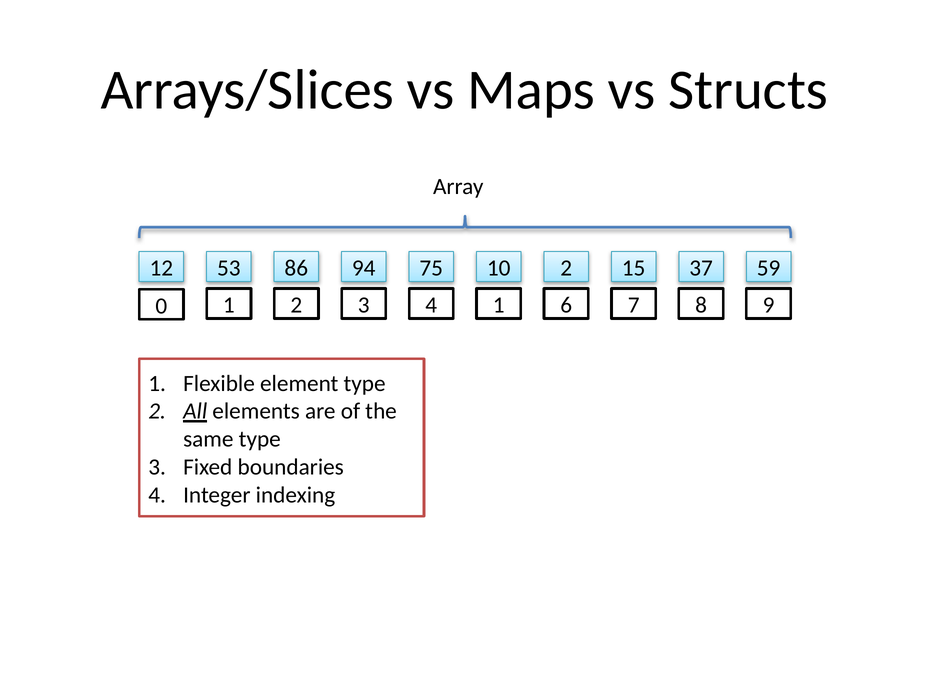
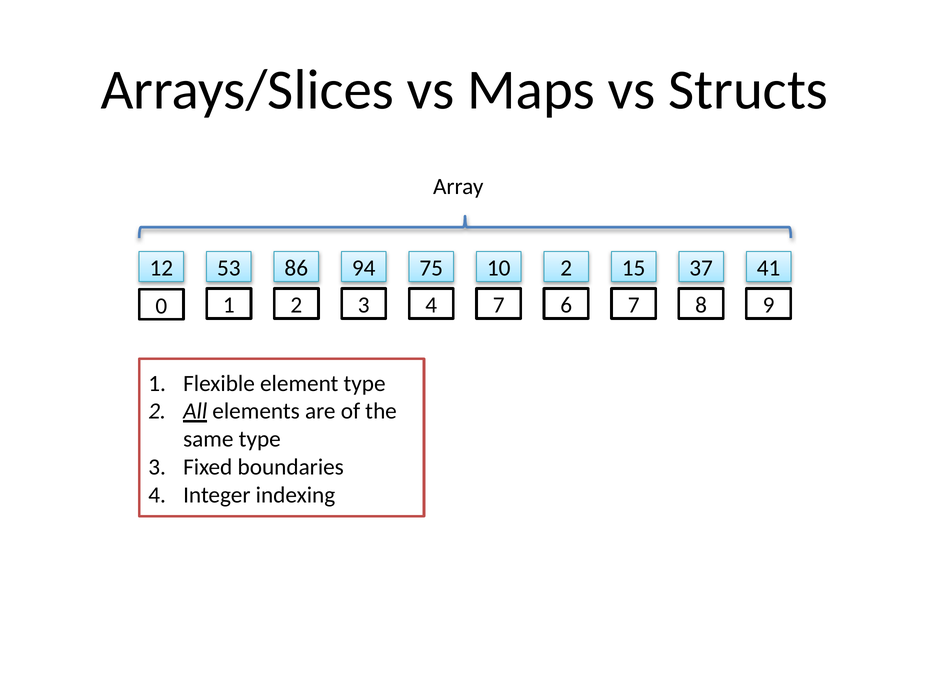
59: 59 -> 41 (769, 268)
4 1: 1 -> 7 (499, 305)
